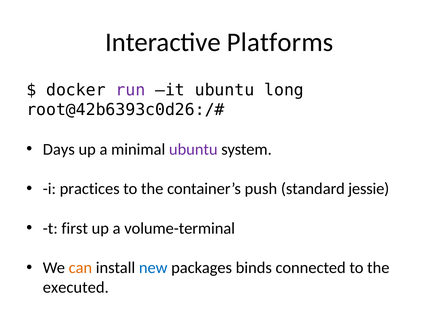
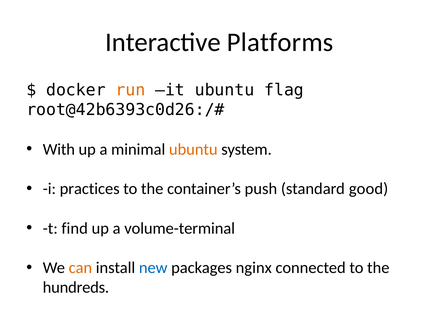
run colour: purple -> orange (130, 90)
long: long -> flag (284, 90)
Days: Days -> With (59, 149)
ubuntu colour: purple -> orange (193, 149)
jessie: jessie -> good (369, 189)
first: first -> find (75, 228)
binds: binds -> nginx (254, 268)
executed: executed -> hundreds (76, 288)
